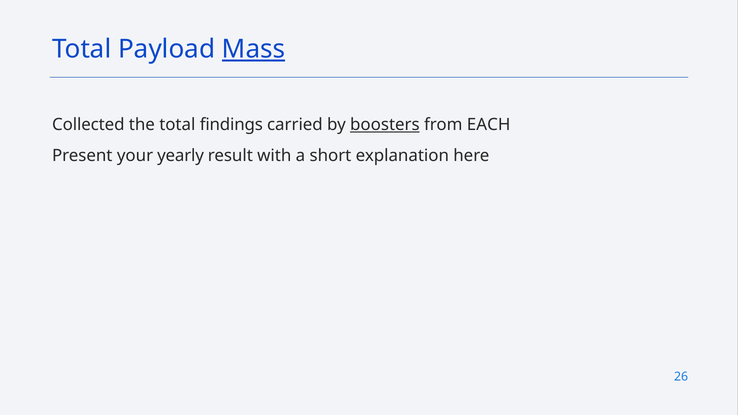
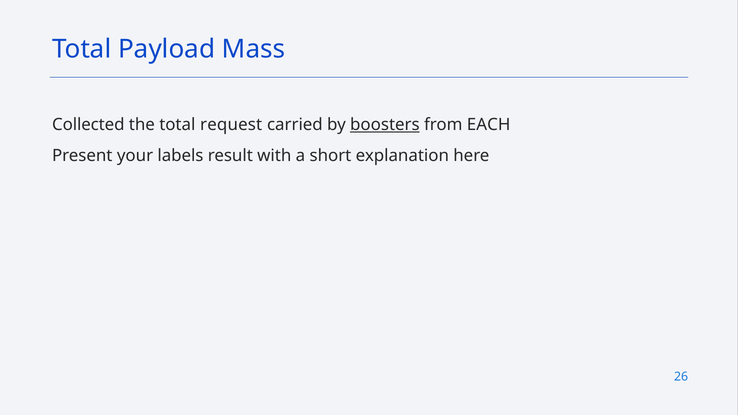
Mass underline: present -> none (254, 49)
findings: findings -> request (231, 125)
yearly: yearly -> labels (180, 156)
